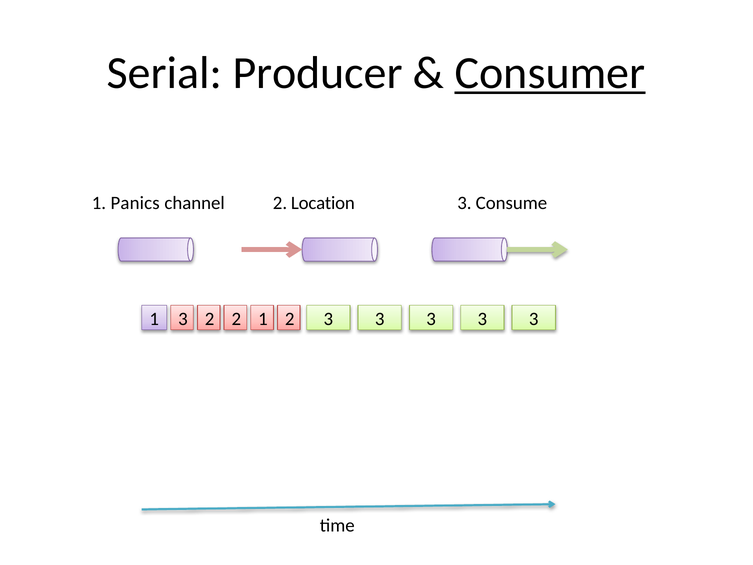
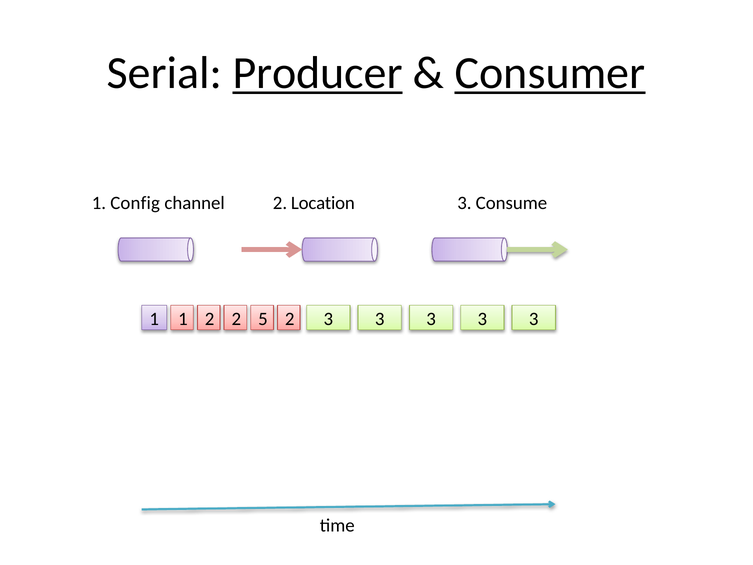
Producer underline: none -> present (318, 73)
Panics: Panics -> Config (135, 203)
1 3: 3 -> 1 (183, 319)
2 1: 1 -> 5 (263, 319)
